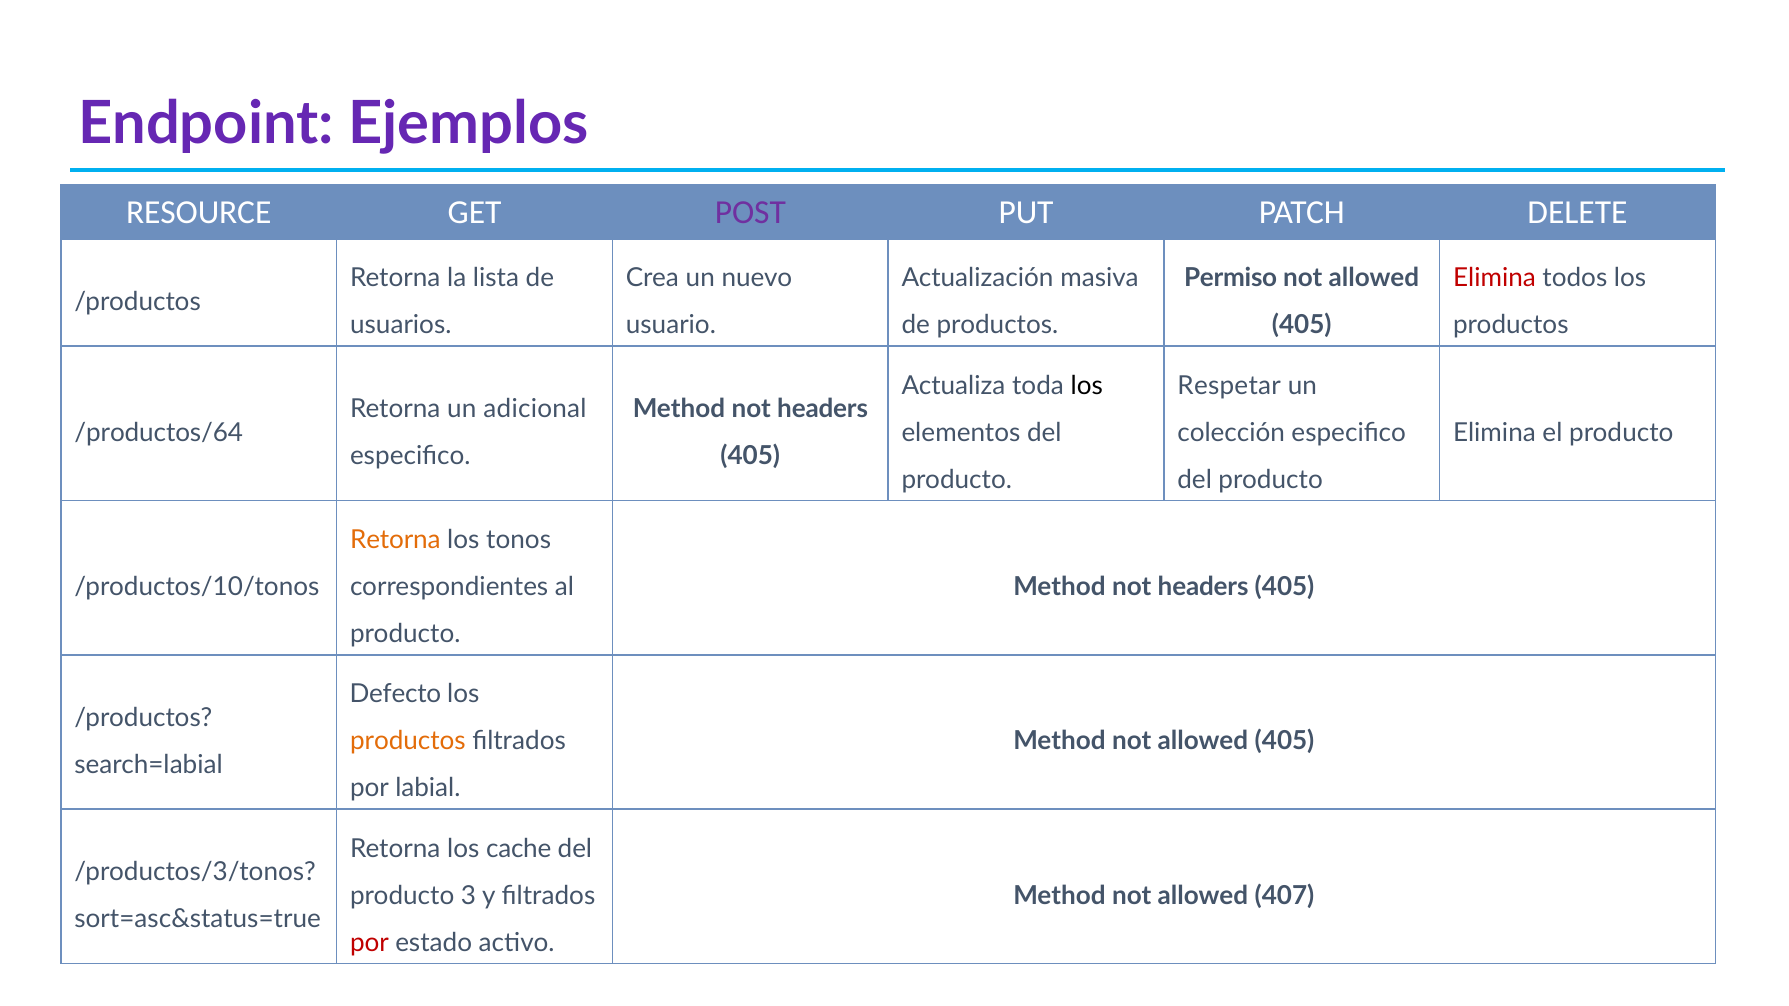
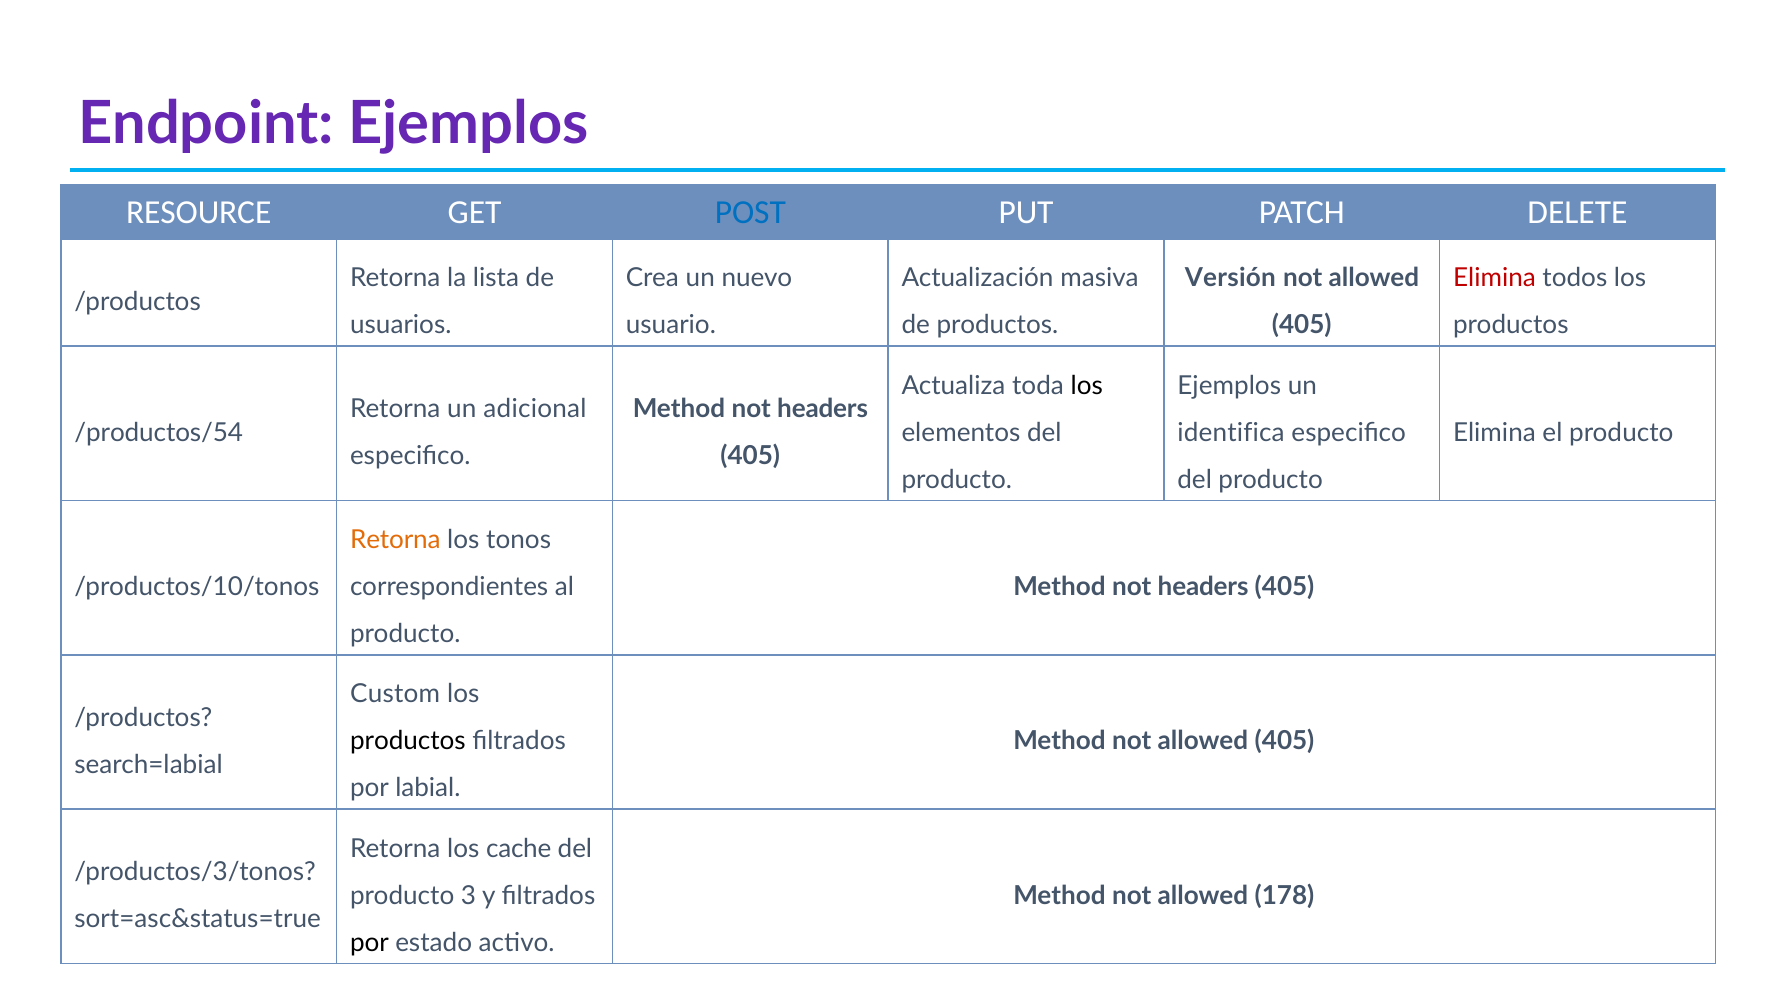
POST colour: purple -> blue (750, 212)
Permiso: Permiso -> Versión (1230, 278)
Respetar: Respetar -> Ejemplos (1229, 386)
/productos/64: /productos/64 -> /productos/54 (159, 433)
colección: colección -> identifica (1231, 433)
Defecto: Defecto -> Custom (395, 694)
productos colour: orange -> black (408, 741)
407: 407 -> 178 (1285, 896)
por colour: red -> black (370, 943)
